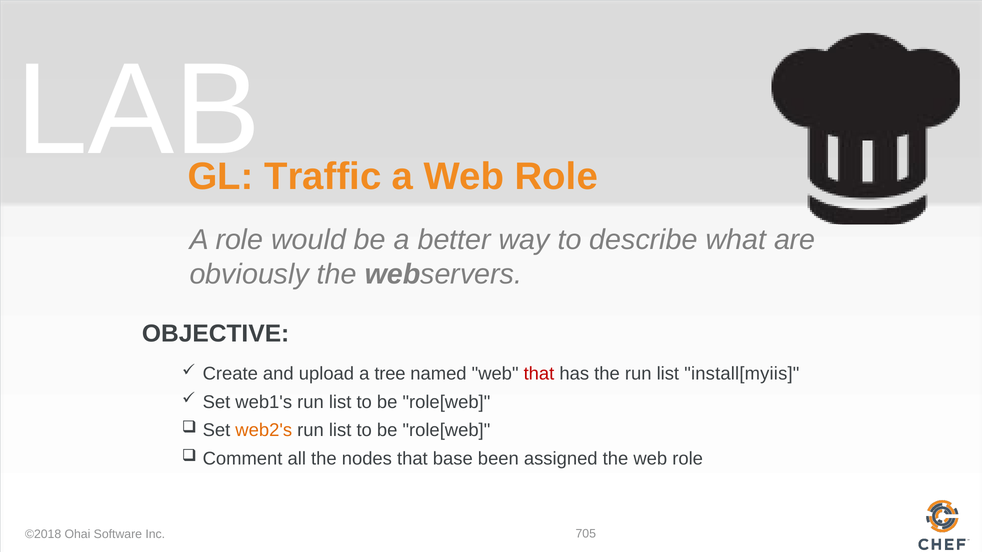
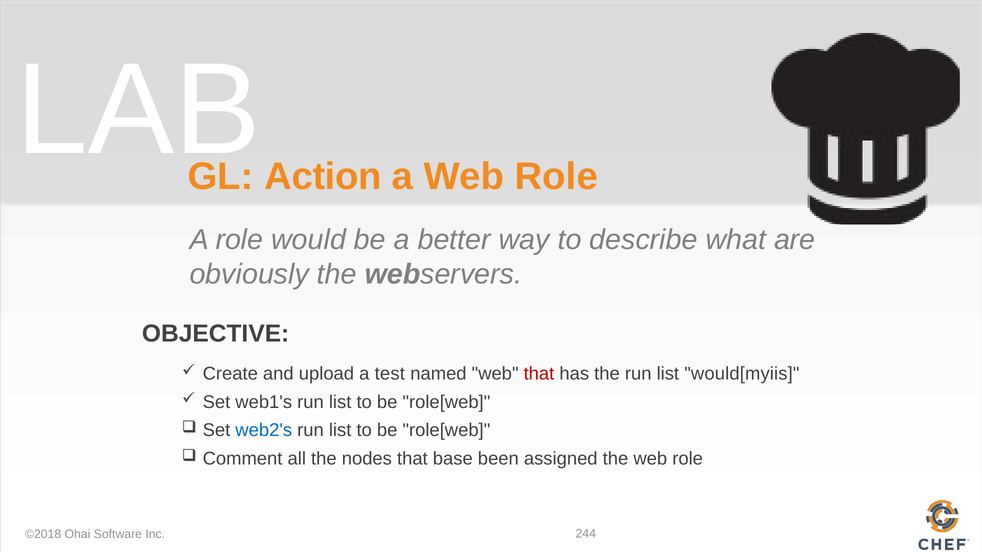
Traffic: Traffic -> Action (323, 177)
tree: tree -> test (390, 374)
install[myiis: install[myiis -> would[myiis (742, 374)
web2's colour: orange -> blue (264, 431)
705: 705 -> 244 (586, 534)
